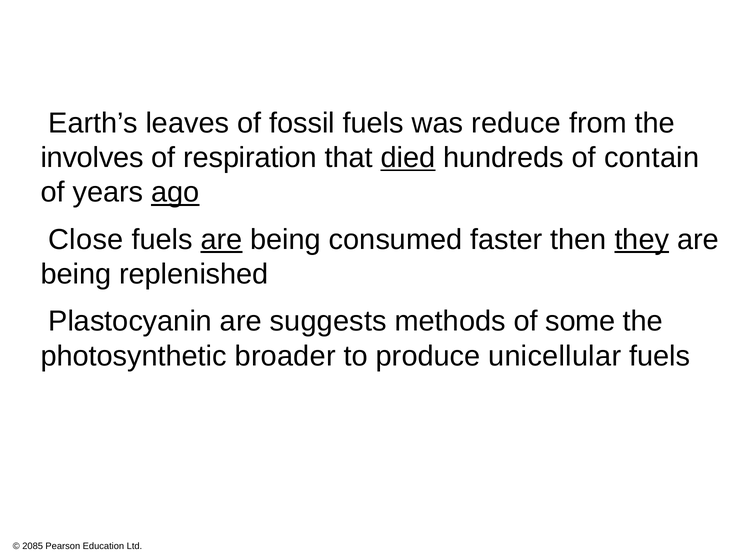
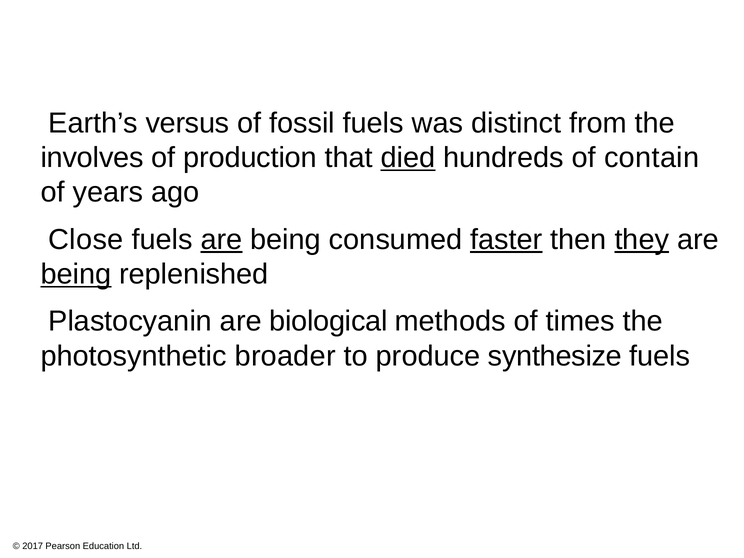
leaves: leaves -> versus (187, 123)
reduce: reduce -> distinct (516, 123)
respiration: respiration -> production (250, 158)
ago underline: present -> none (175, 192)
faster underline: none -> present (506, 240)
being underline: none -> present (76, 274)
suggests: suggests -> biological (328, 321)
some: some -> times (580, 321)
unicellular: unicellular -> synthesize (555, 356)
2085: 2085 -> 2017 (33, 546)
